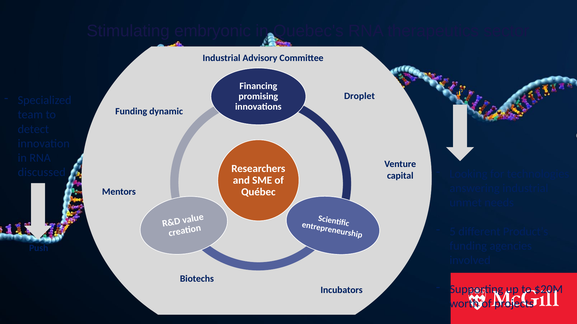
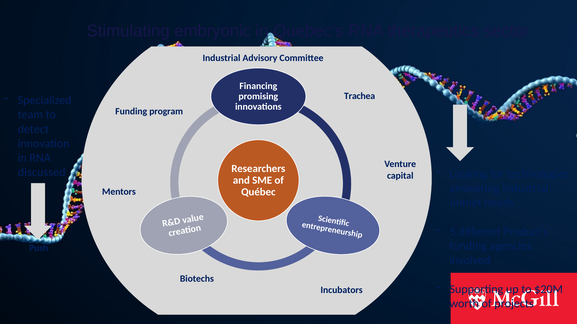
Site: Site -> Kris (460, 92)
Droplet: Droplet -> Trachea (360, 96)
dynamic: dynamic -> program (166, 112)
